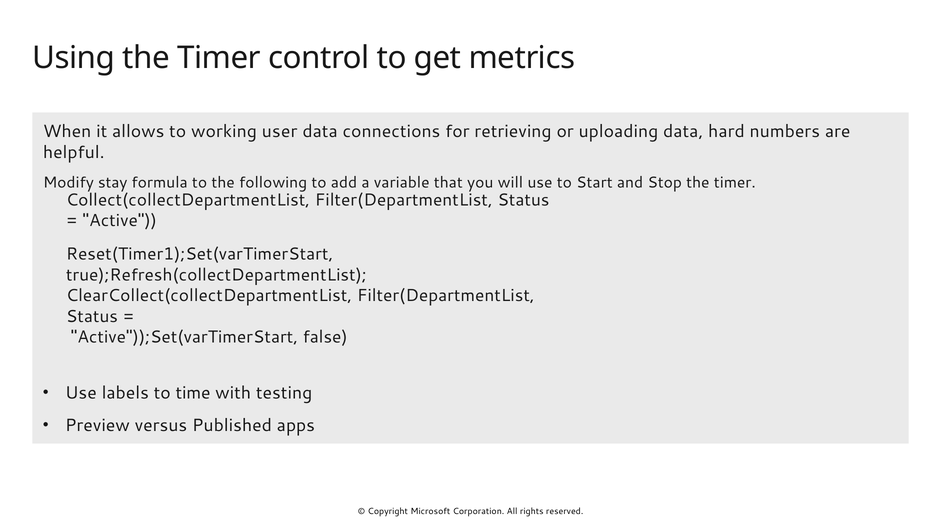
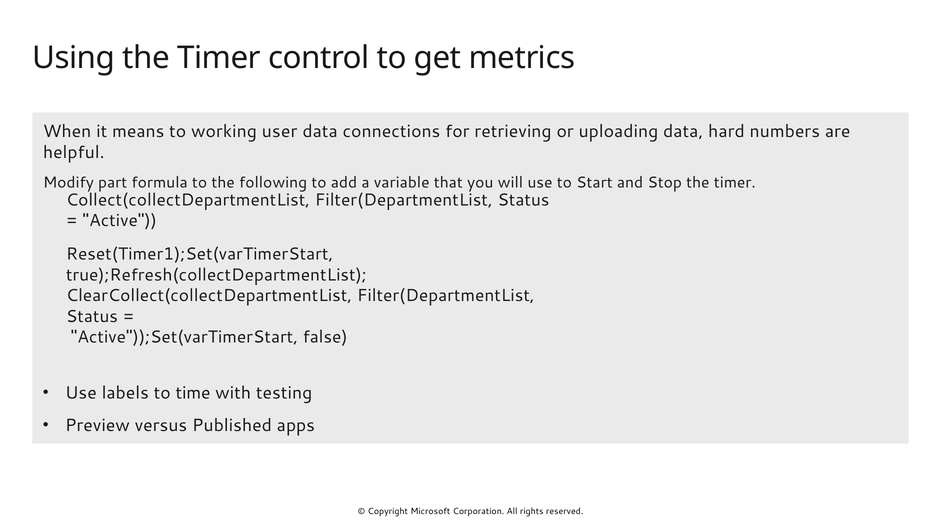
allows: allows -> means (138, 131)
stay: stay -> part (113, 183)
